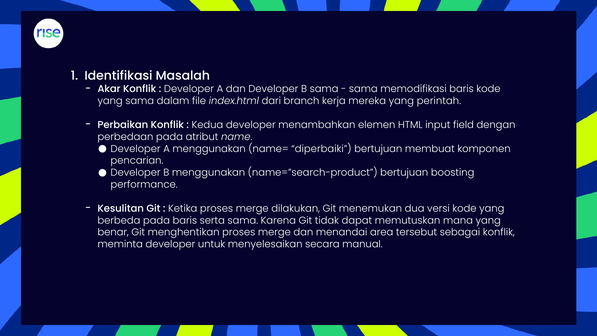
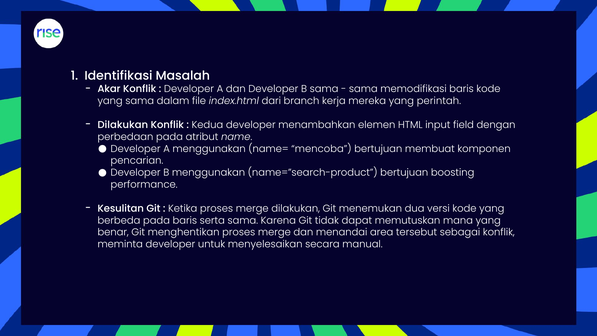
Perbaikan: Perbaikan -> Dilakukan (123, 125)
diperbaiki: diperbaiki -> mencoba (321, 149)
